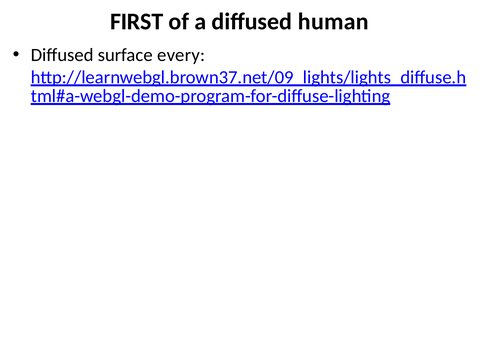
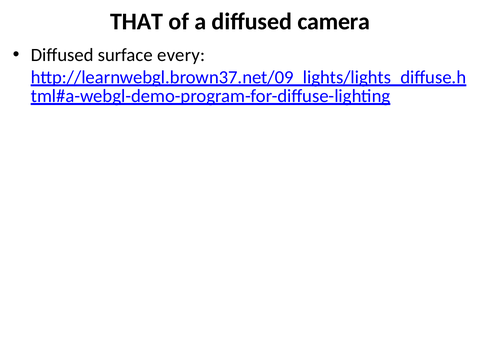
FIRST: FIRST -> THAT (137, 22)
human: human -> camera (334, 22)
